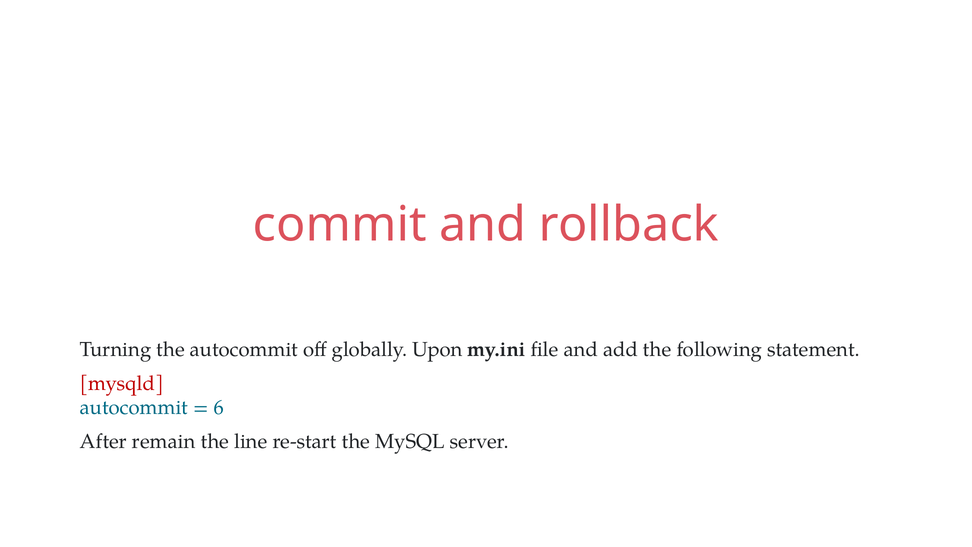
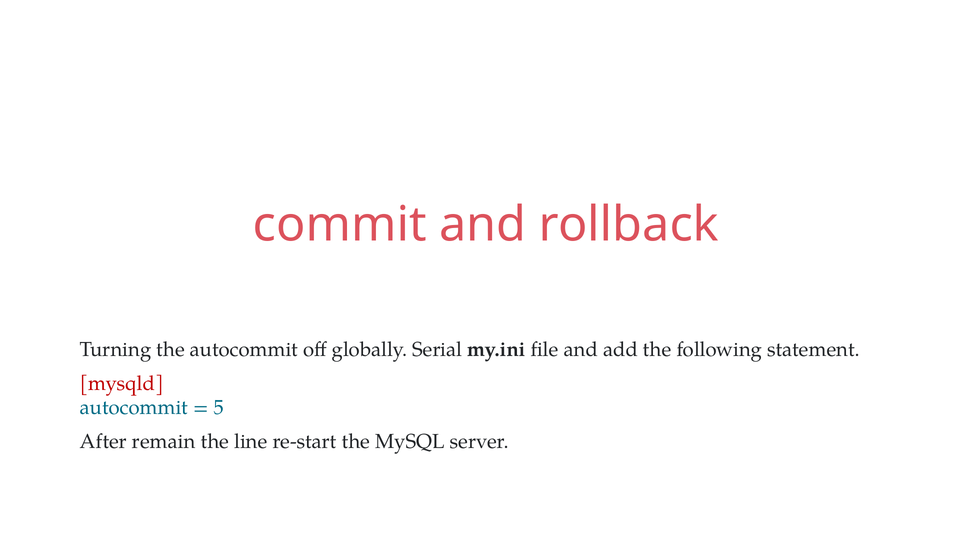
Upon: Upon -> Serial (437, 349)
6: 6 -> 5 (219, 408)
